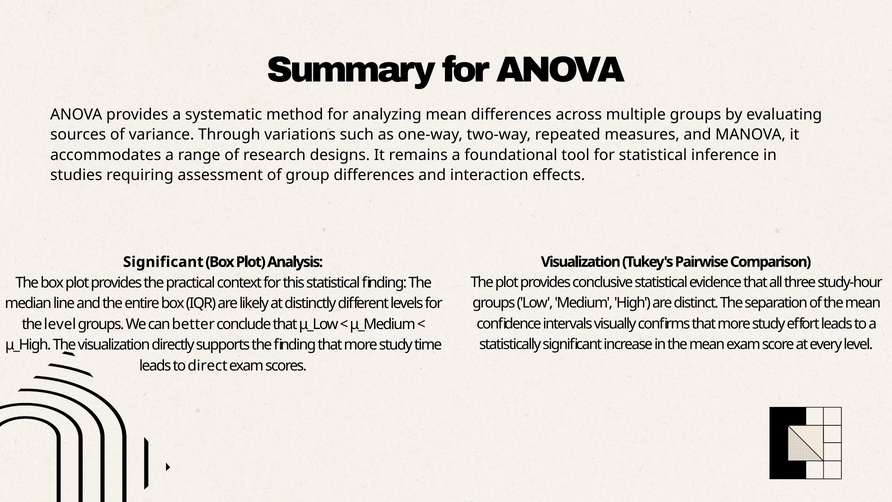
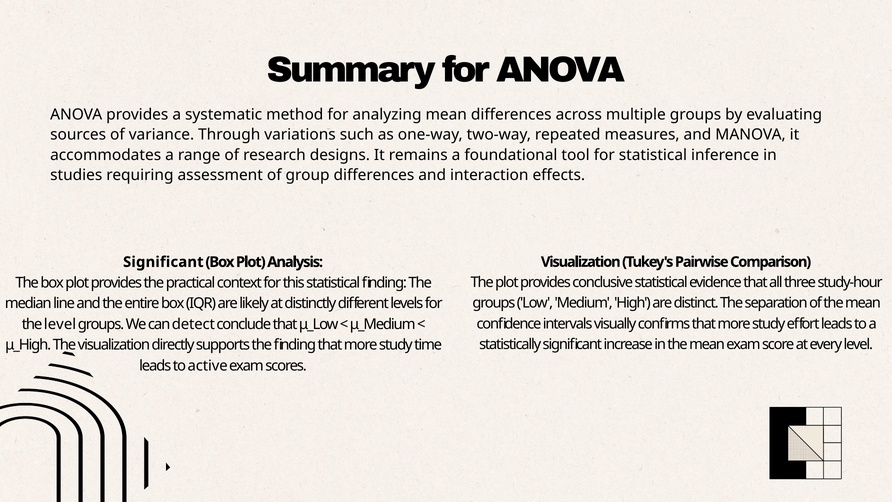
better: better -> detect (193, 324)
direct: direct -> active (208, 366)
